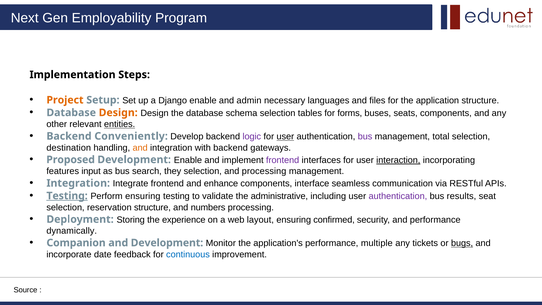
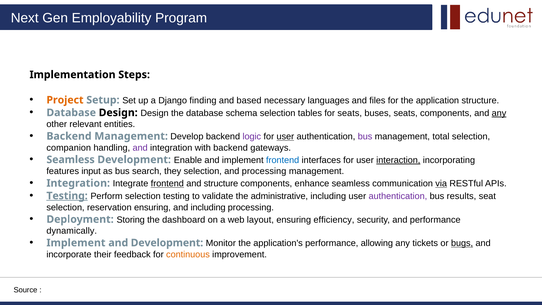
Django enable: enable -> finding (203, 100)
admin: admin -> based (249, 100)
Design colour: orange -> black (118, 113)
for forms: forms -> seats (350, 113)
any underline: none -> present (499, 113)
entities underline: present -> none (120, 124)
Backend Conveniently: Conveniently -> Management (131, 136)
destination: destination -> companion (69, 148)
and colour: orange -> purple (140, 148)
Proposed: Proposed -> Seamless (71, 160)
frontend colour: purple -> blue (283, 160)
frontend underline: none -> present (167, 184)
and enhance: enhance -> structure (221, 184)
interface: interface -> enhance (312, 184)
via underline: none -> present (441, 184)
Perform ensuring: ensuring -> selection (143, 196)
reservation structure: structure -> ensuring (152, 207)
and numbers: numbers -> including (208, 207)
experience: experience -> dashboard (184, 220)
confirmed: confirmed -> efficiency (334, 220)
Companion: Companion -> Implement (76, 243)
multiple: multiple -> allowing (377, 243)
date: date -> their (103, 254)
continuous colour: blue -> orange (188, 254)
